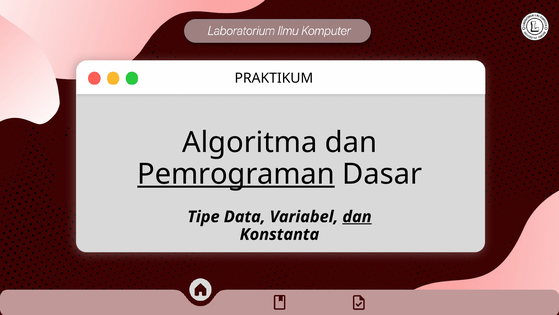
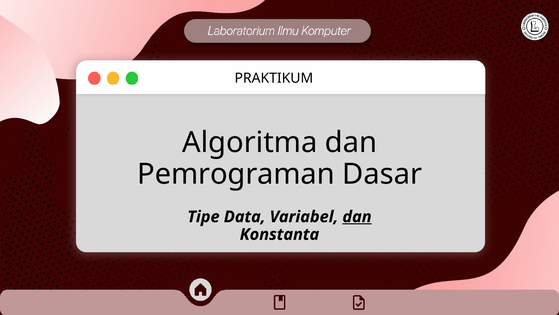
Pemrograman underline: present -> none (236, 174)
